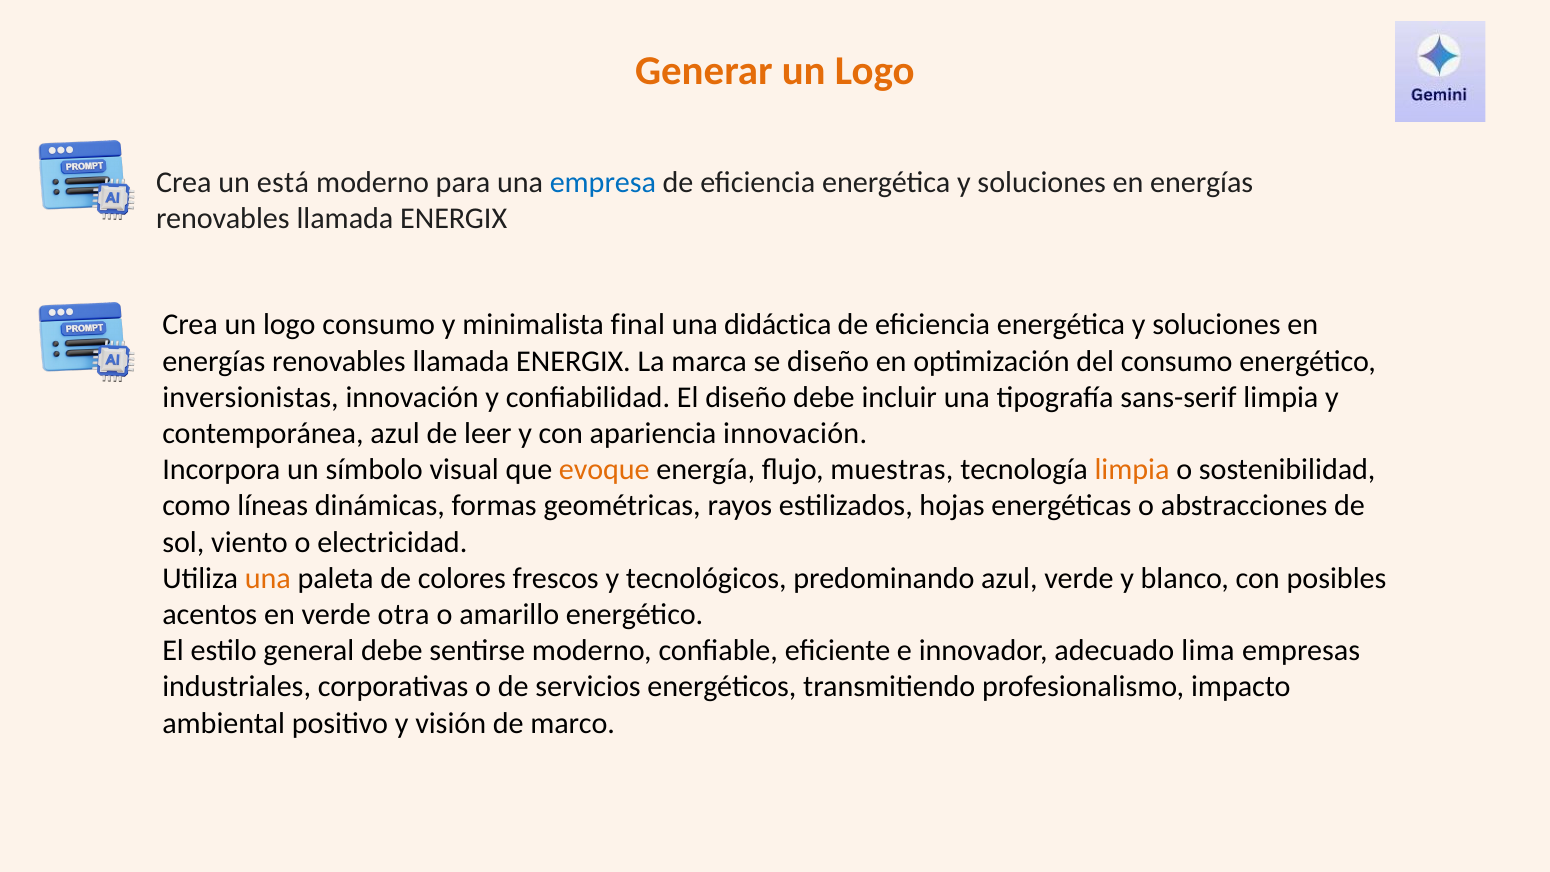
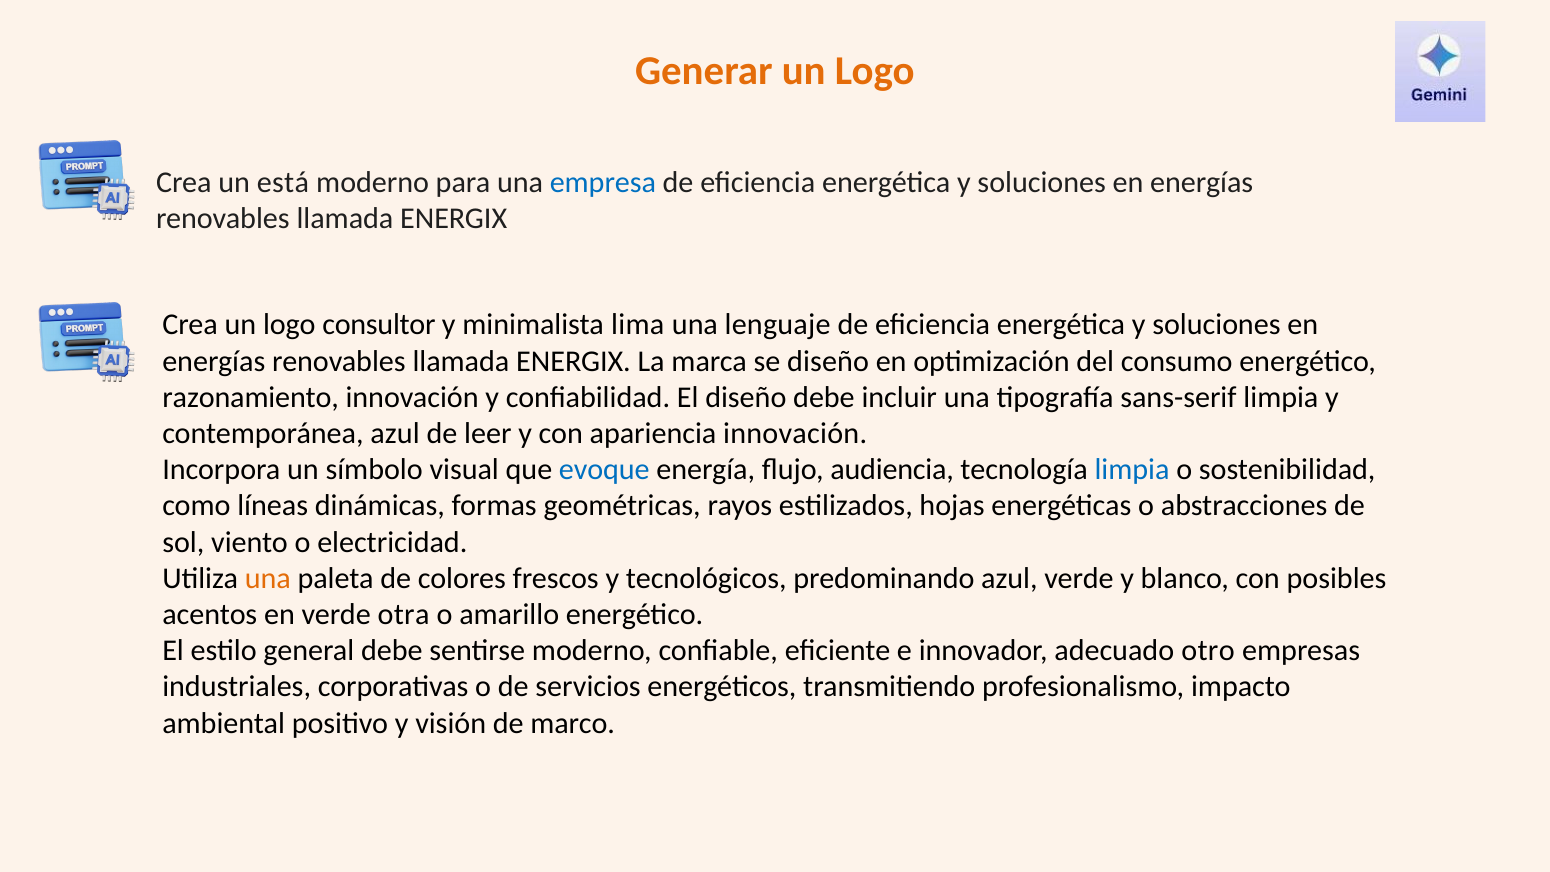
logo consumo: consumo -> consultor (379, 325)
final: final -> lima (638, 325)
didáctica: didáctica -> lenguaje (778, 325)
inversionistas: inversionistas -> razonamiento (251, 397)
evoque colour: orange -> blue (604, 470)
muestras: muestras -> audiencia (892, 470)
limpia colour: orange -> blue (1132, 470)
lima: lima -> otro (1208, 651)
